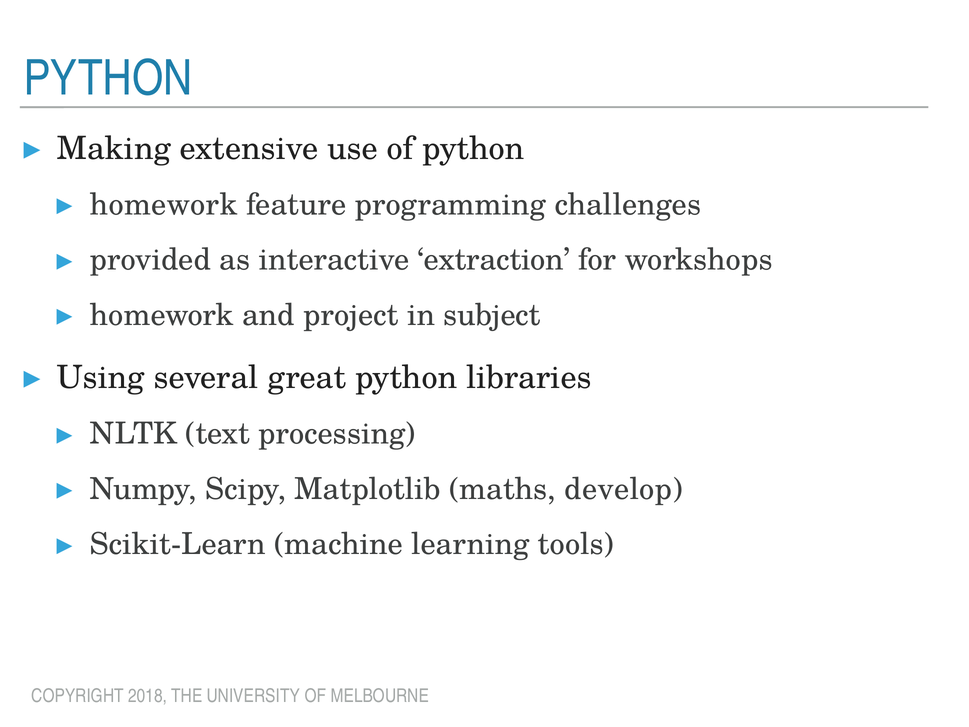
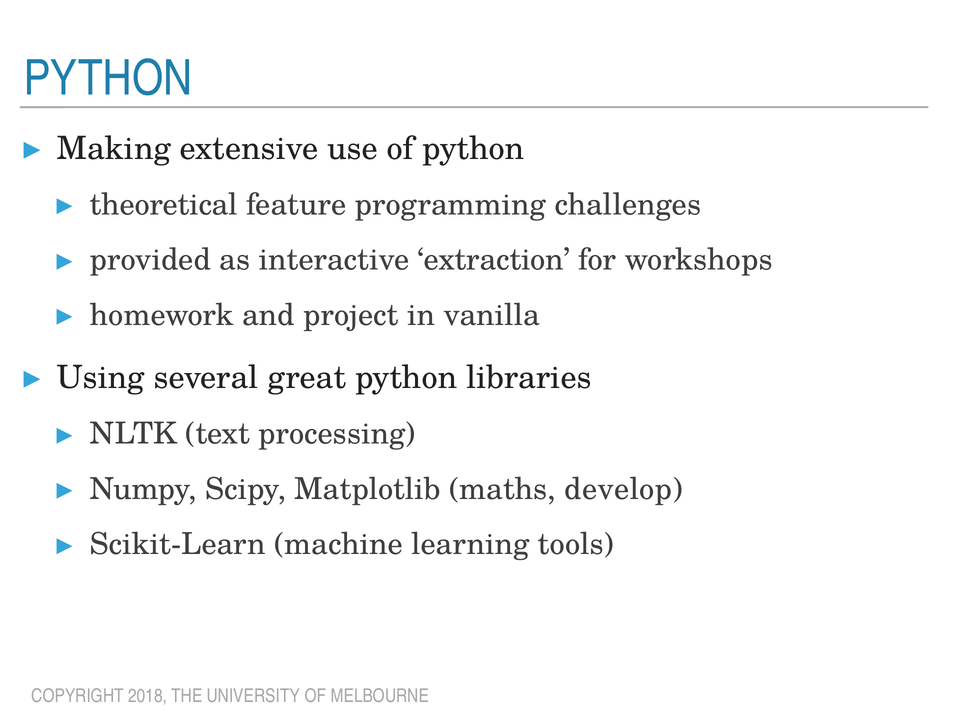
homework: homework -> theoretical (164, 205)
subject: subject -> vanilla (492, 315)
